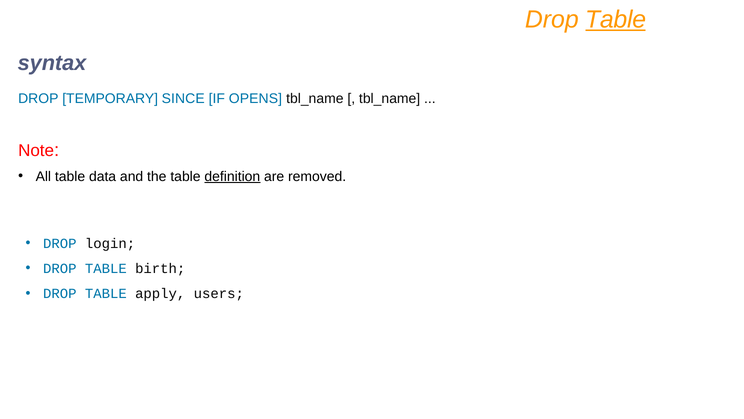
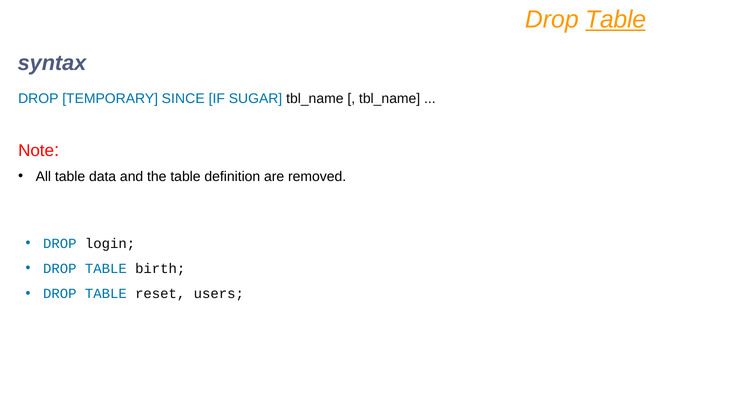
OPENS: OPENS -> SUGAR (256, 99)
definition underline: present -> none (232, 176)
apply: apply -> reset (160, 293)
